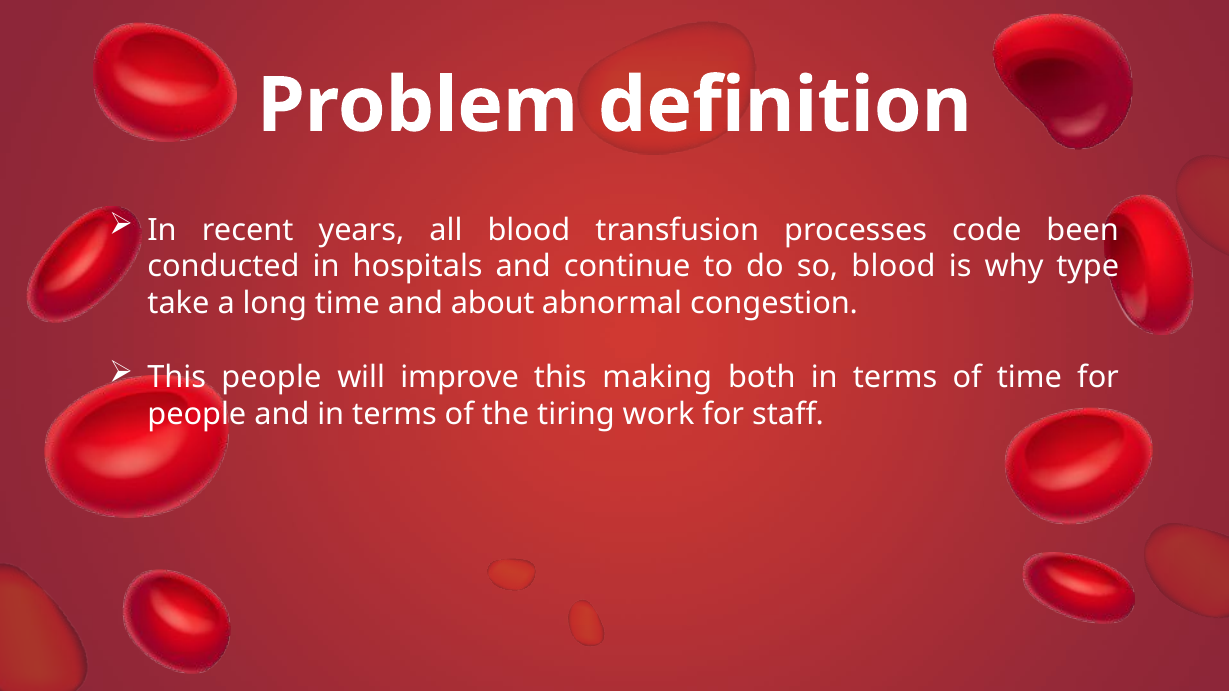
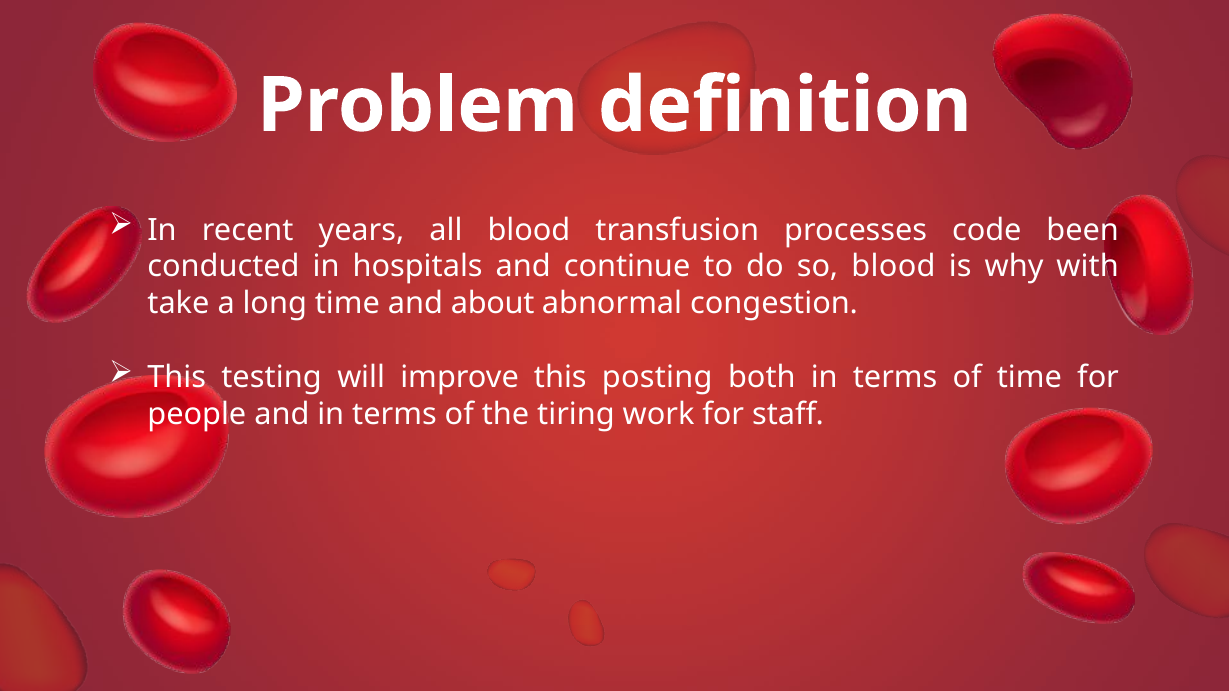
type: type -> with (1088, 267)
This people: people -> testing (272, 377)
making: making -> posting (657, 377)
